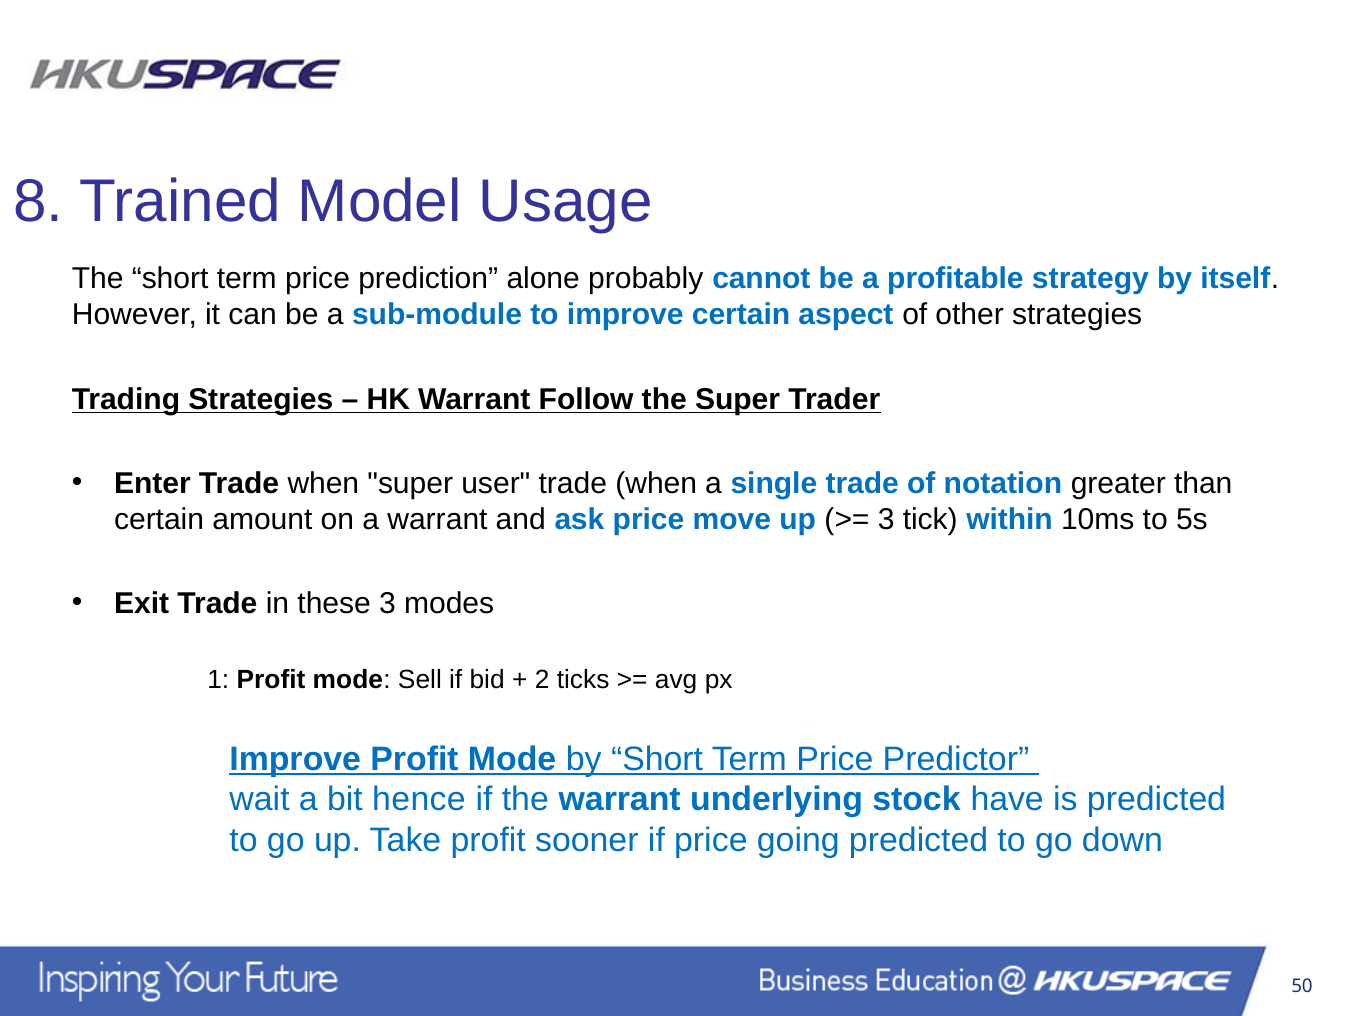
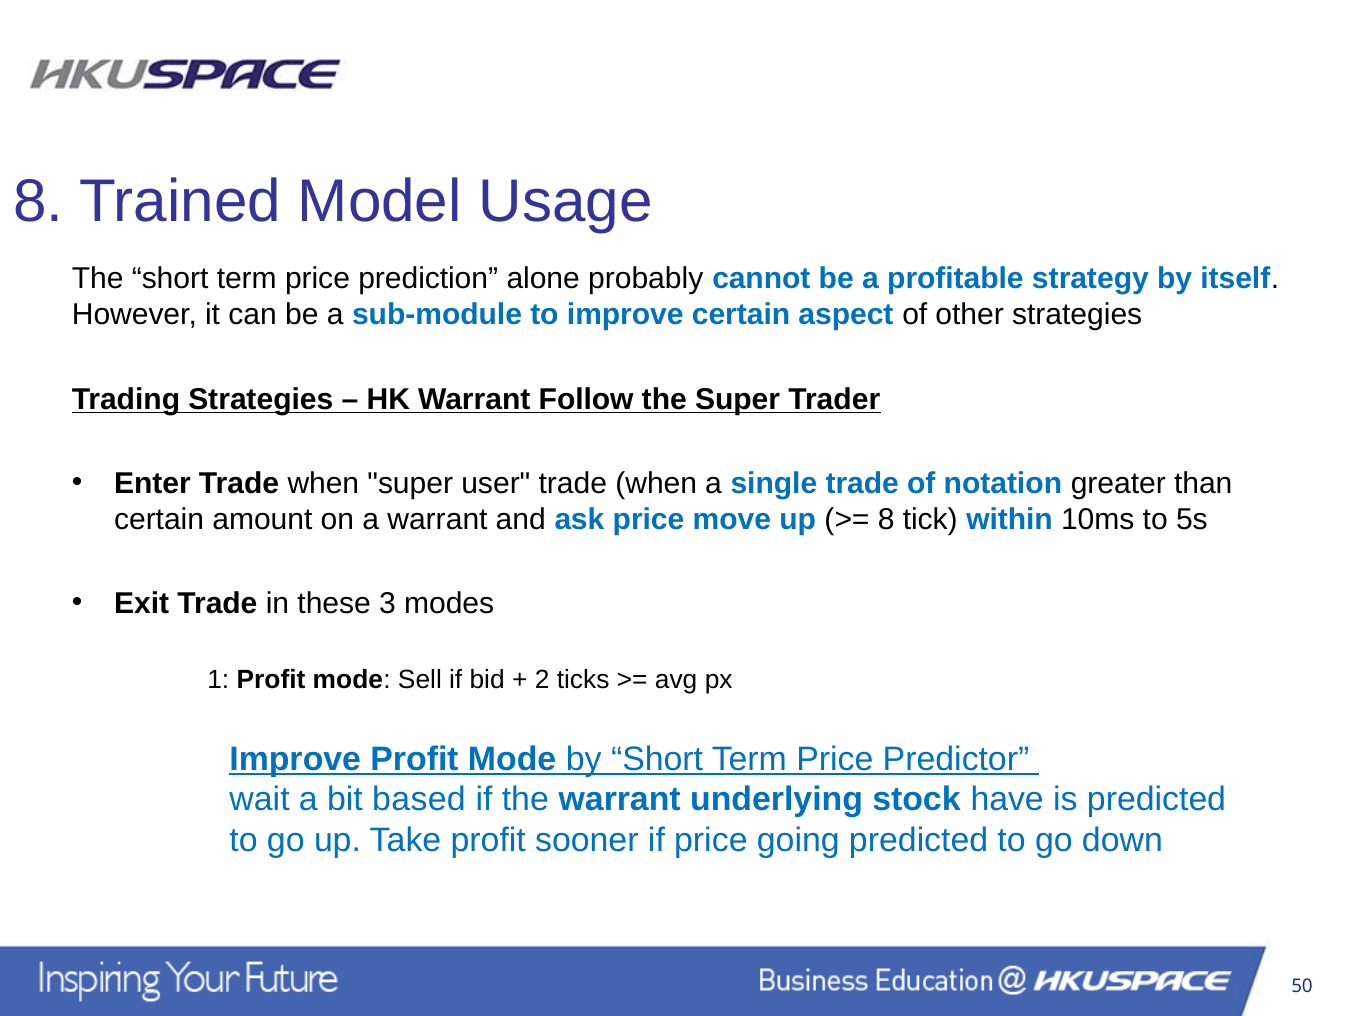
3: 3 -> 8 (886, 519)
hence: hence -> based (419, 799)
